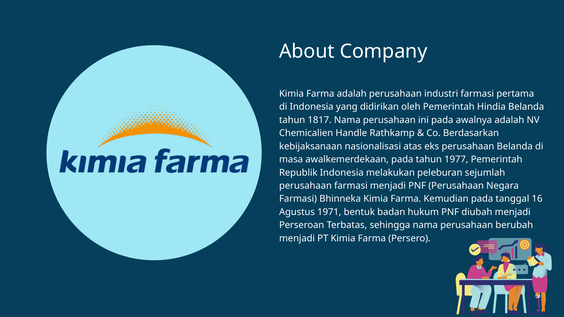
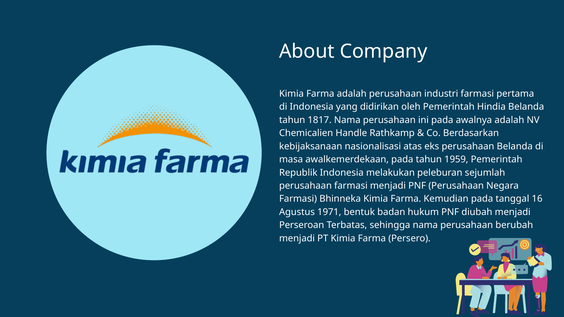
1977: 1977 -> 1959 (456, 160)
